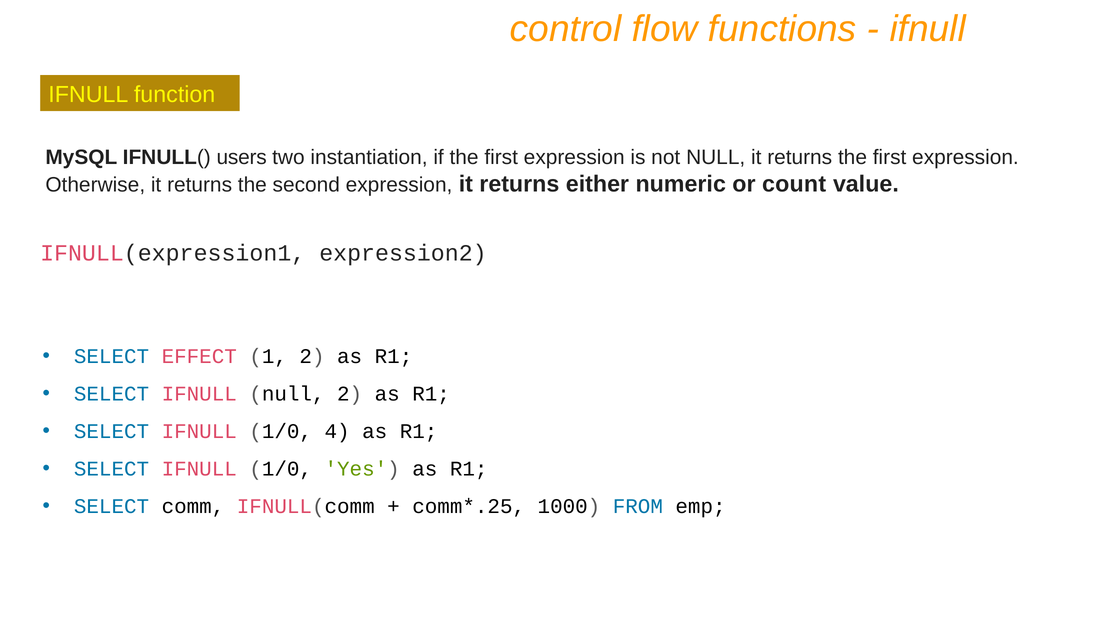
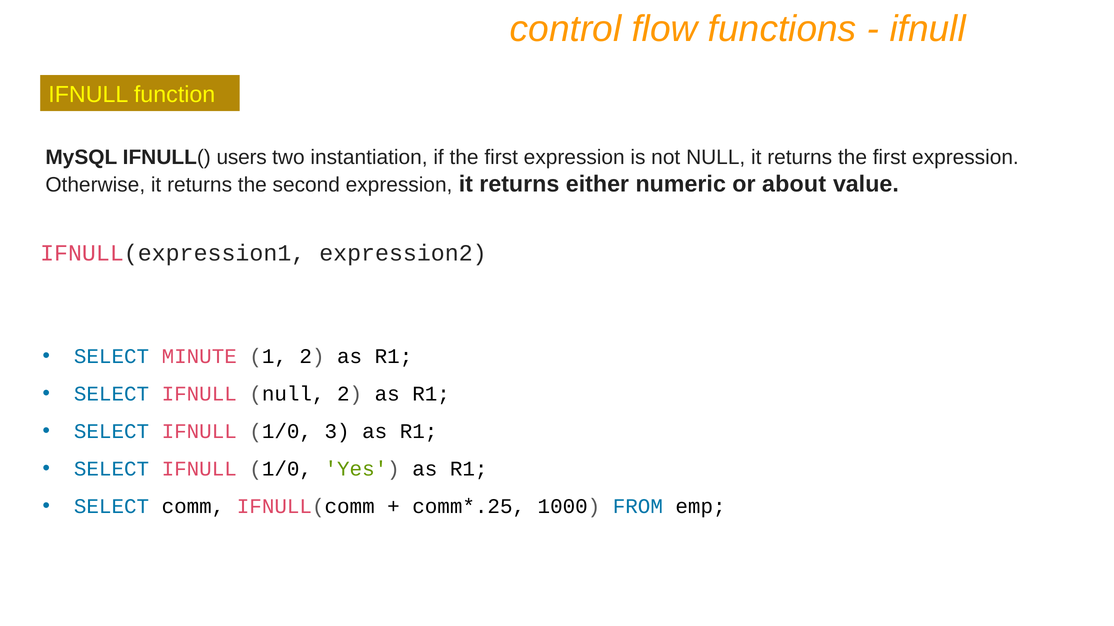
count: count -> about (794, 184)
EFFECT: EFFECT -> MINUTE (199, 357)
4: 4 -> 3 (337, 432)
